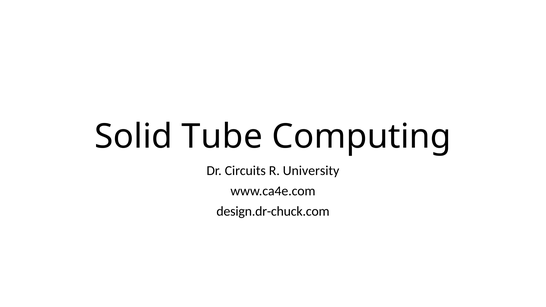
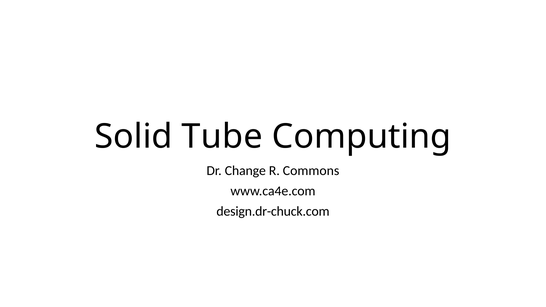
Circuits: Circuits -> Change (245, 171)
University: University -> Commons (311, 171)
